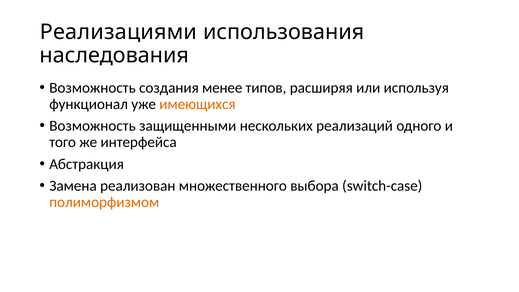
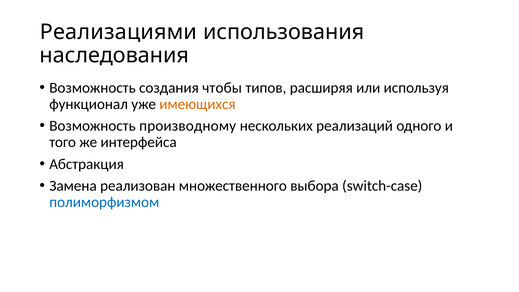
менее: менее -> чтобы (222, 88)
защищенными: защищенными -> производному (188, 126)
полиморфизмом colour: orange -> blue (104, 202)
